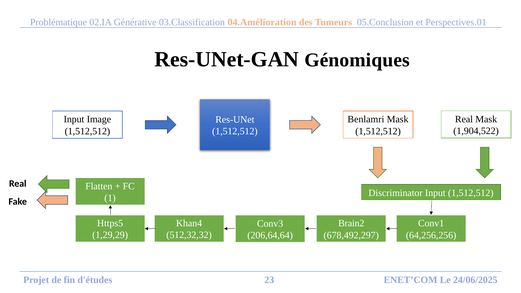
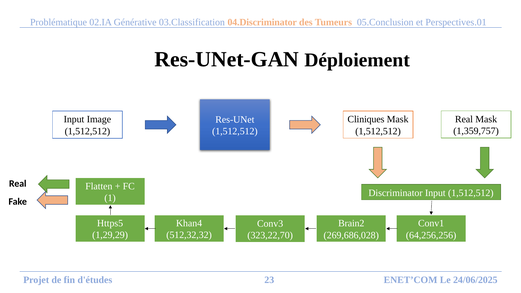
04.Amélioration: 04.Amélioration -> 04.Discriminator (262, 22)
Génomiques: Génomiques -> Déploiement (357, 60)
Benlamri: Benlamri -> Cliniques (366, 119)
1,904,522: 1,904,522 -> 1,359,757 (476, 131)
678,492,297: 678,492,297 -> 269,686,028 (351, 235)
206,64,64: 206,64,64 -> 323,22,70 (270, 235)
